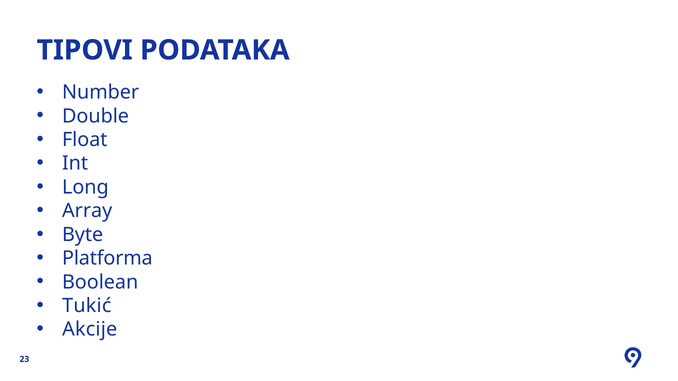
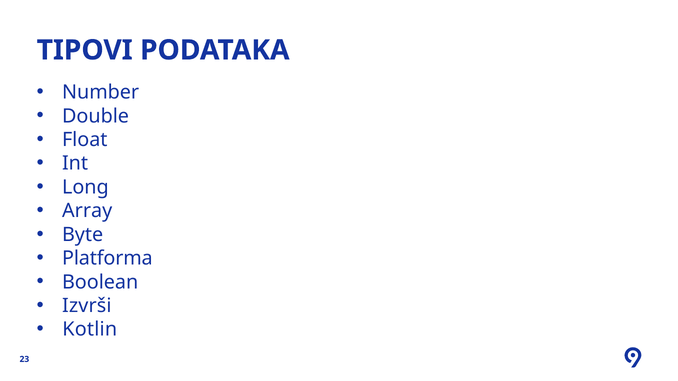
Tukić: Tukić -> Izvrši (87, 306)
Akcije: Akcije -> Kotlin (90, 330)
